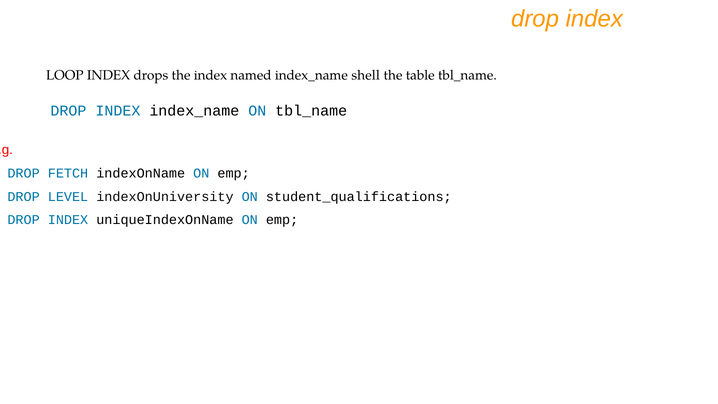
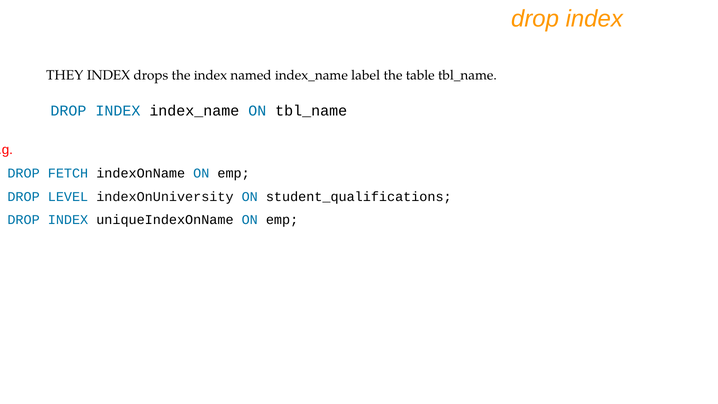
LOOP: LOOP -> THEY (65, 75)
shell: shell -> label (366, 75)
